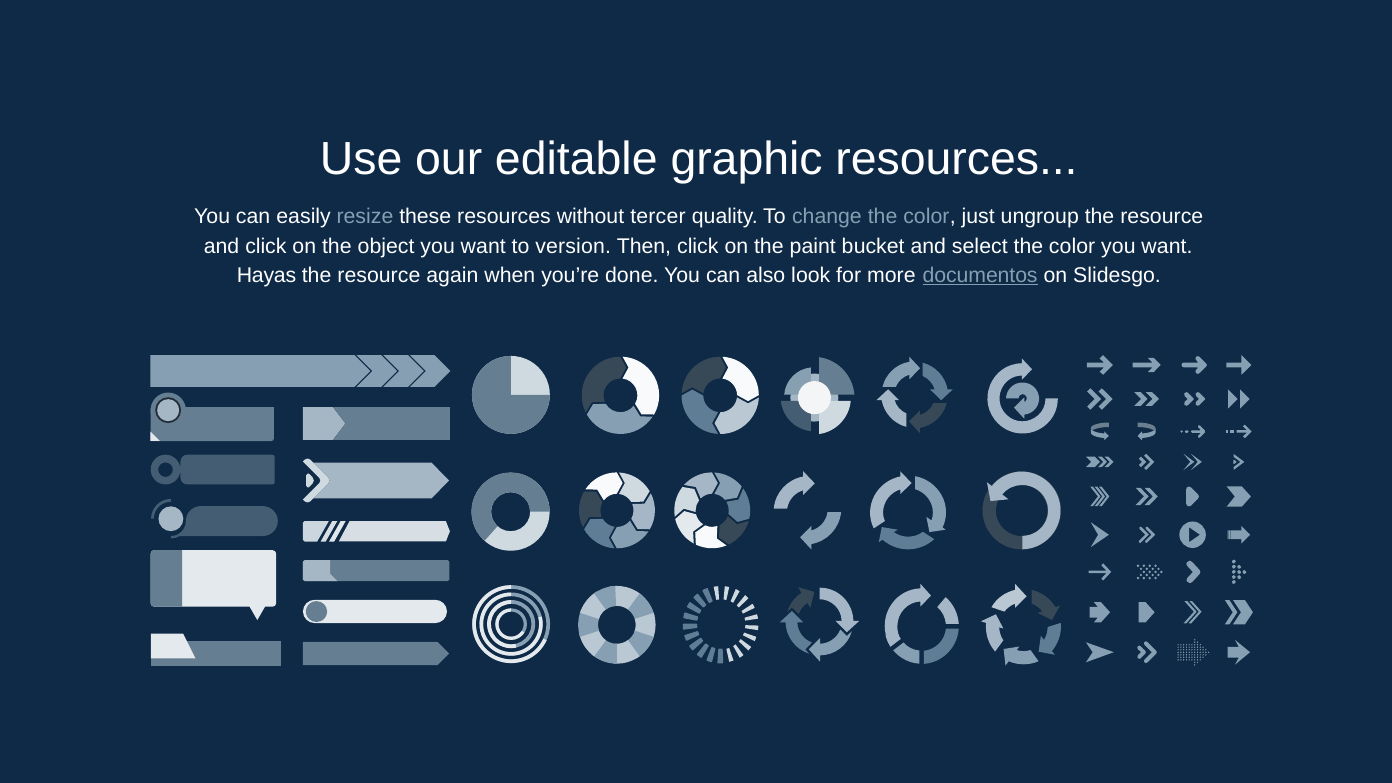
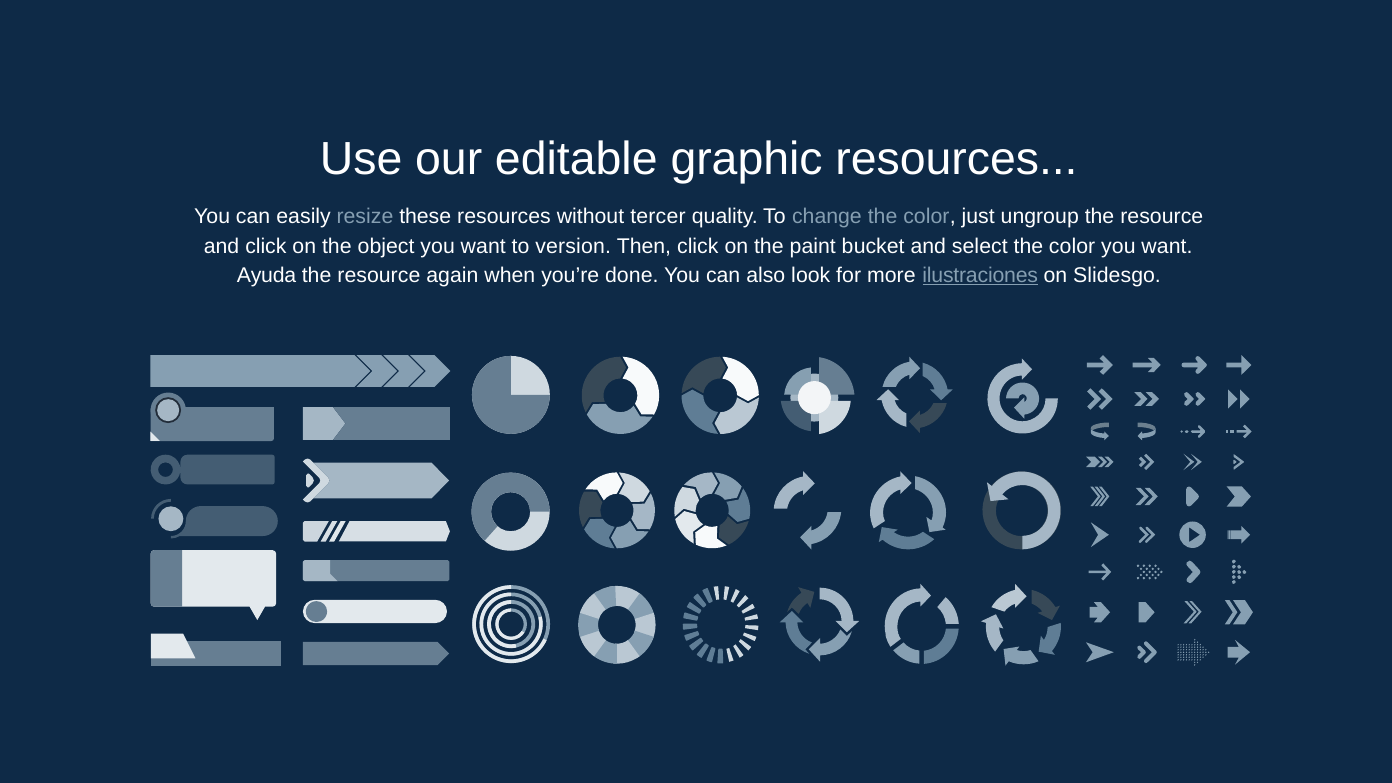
Hayas: Hayas -> Ayuda (267, 275)
documentos: documentos -> ilustraciones (980, 275)
